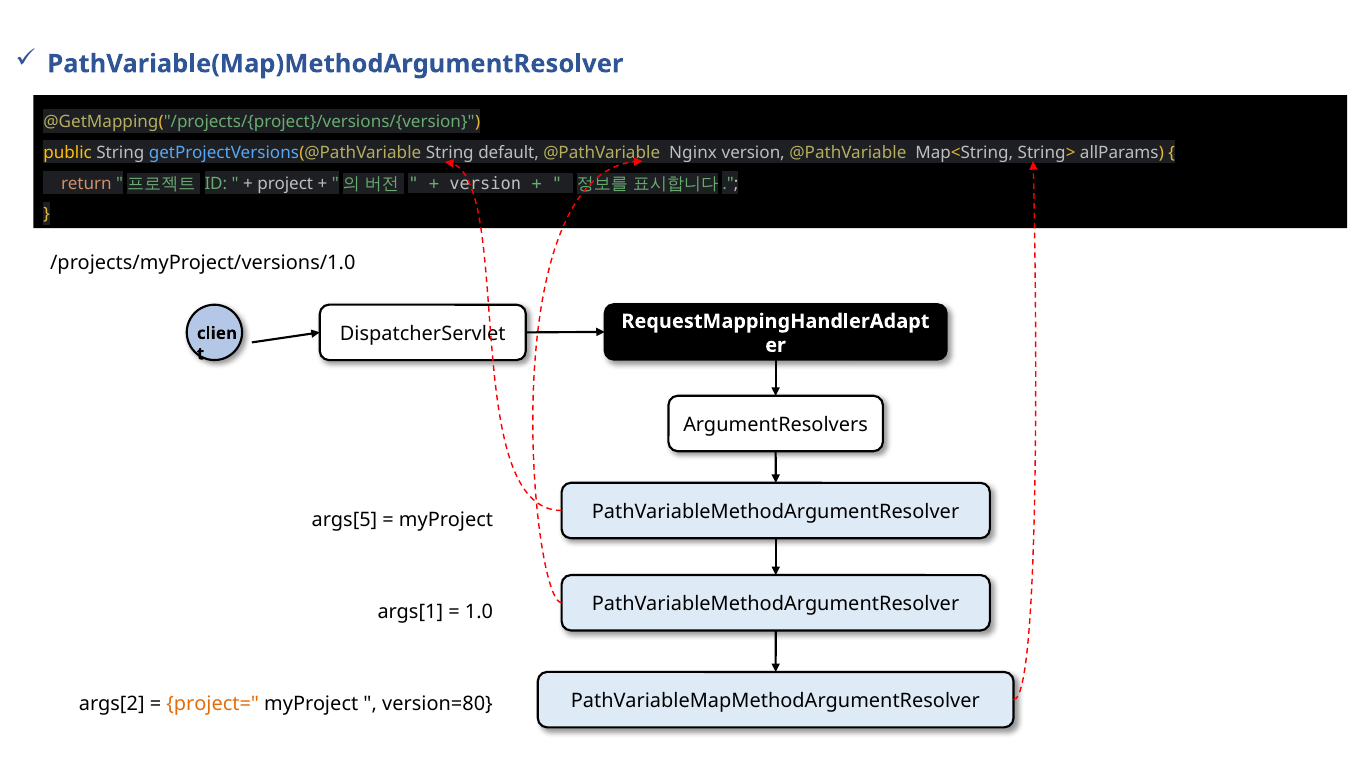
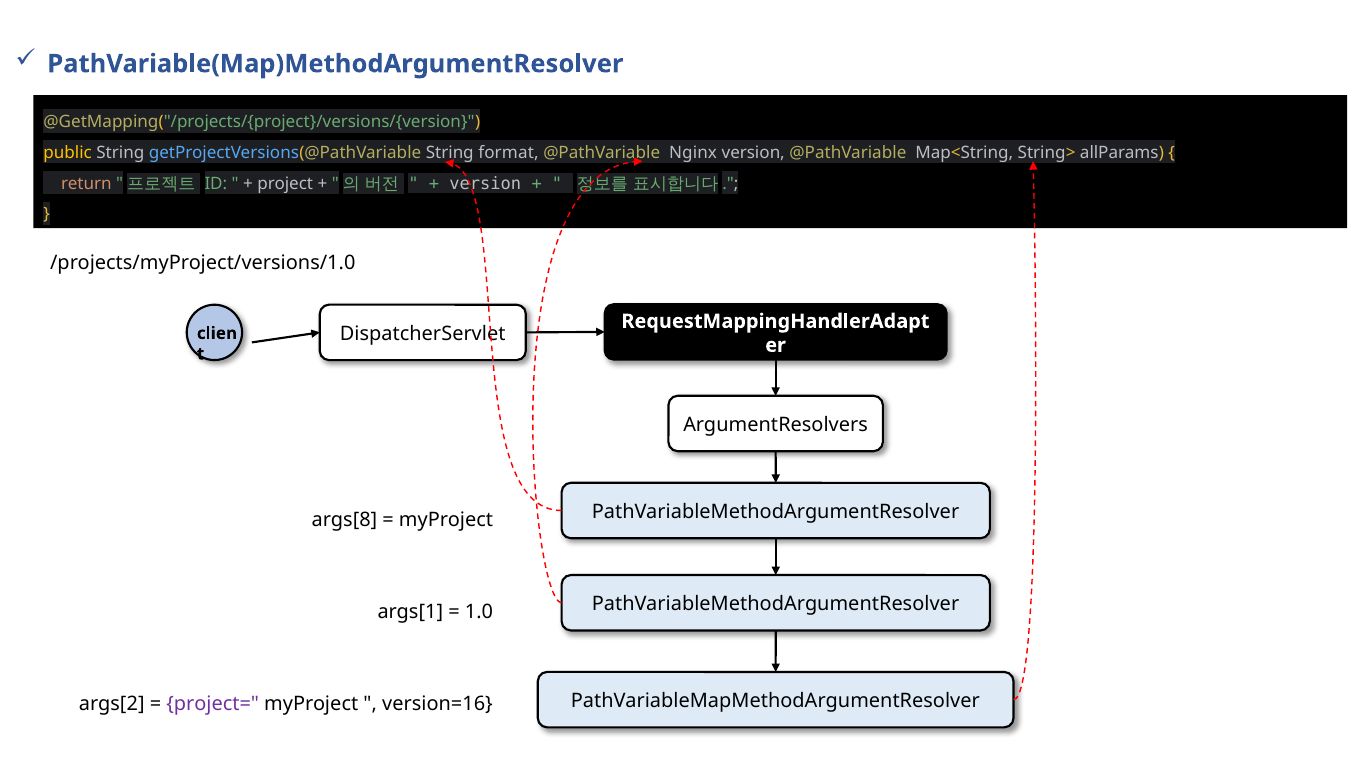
default: default -> format (508, 153)
args[5: args[5 -> args[8 (344, 519)
project= colour: orange -> purple (213, 704)
version=80: version=80 -> version=16 (437, 704)
